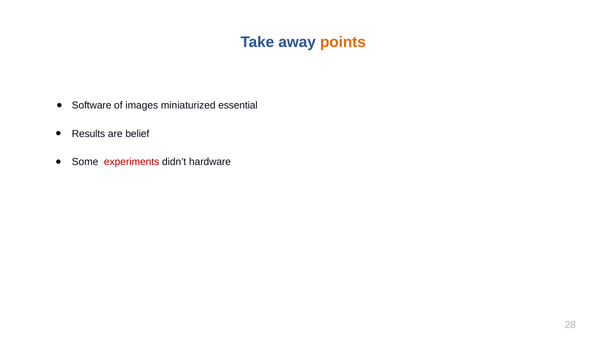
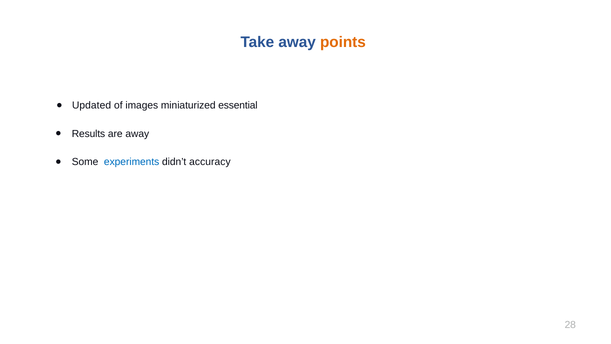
Software: Software -> Updated (92, 105)
are belief: belief -> away (137, 134)
experiments colour: red -> blue (132, 162)
hardware: hardware -> accuracy (210, 162)
